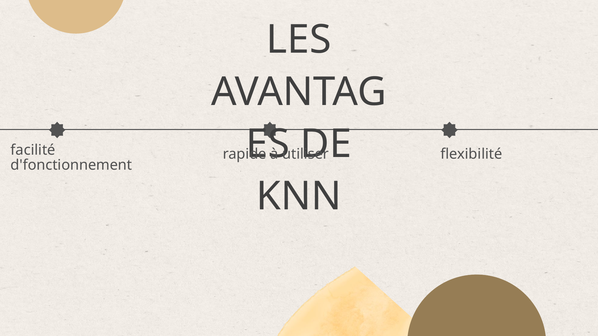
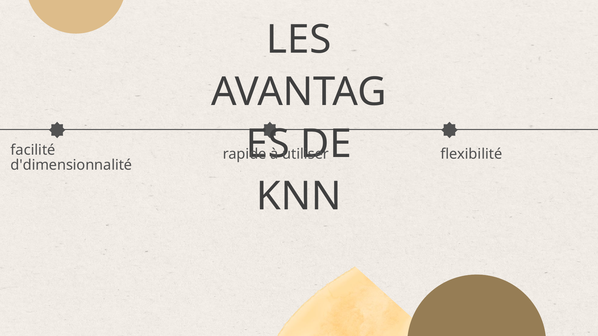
d'fonctionnement: d'fonctionnement -> d'dimensionnalité (71, 165)
